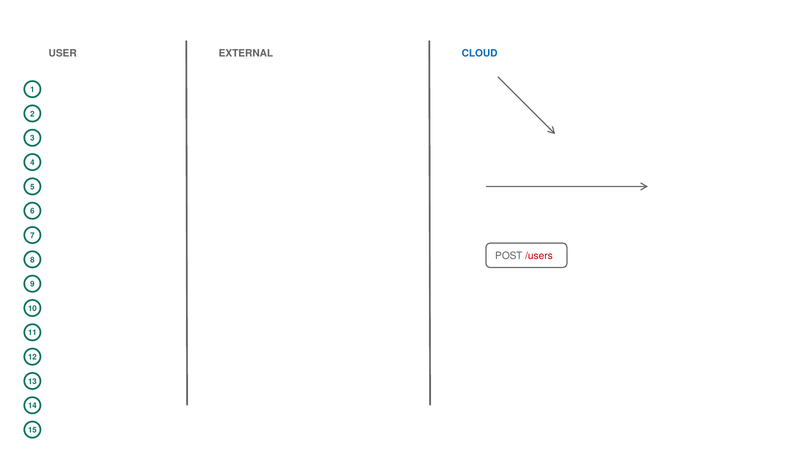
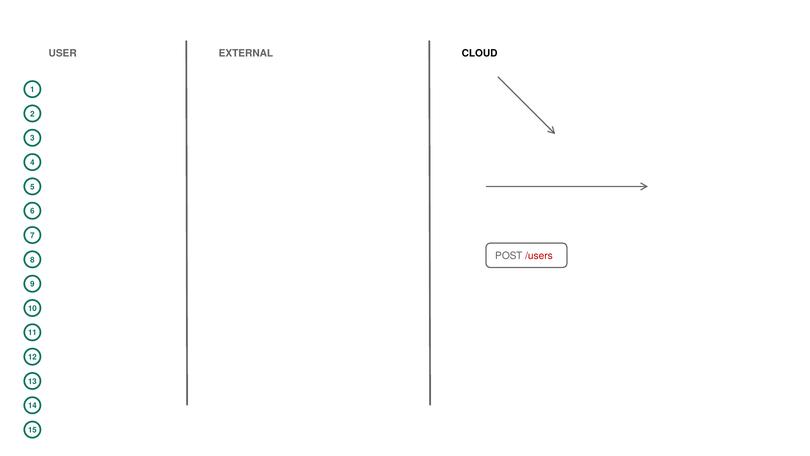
CLOUD colour: blue -> black (480, 53)
